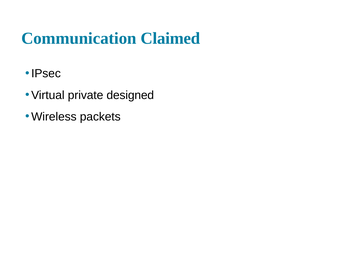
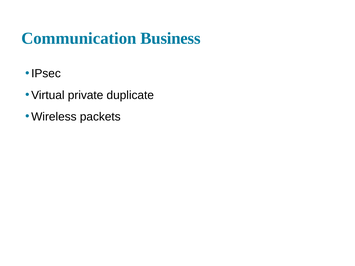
Claimed: Claimed -> Business (170, 39)
designed: designed -> duplicate (130, 95)
